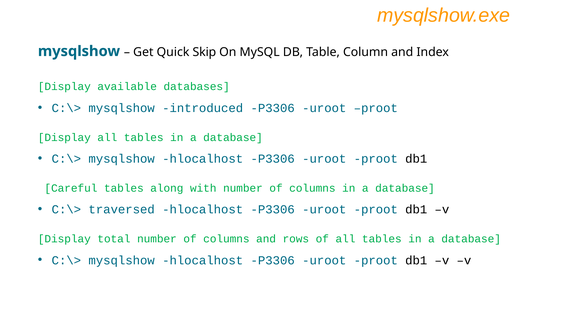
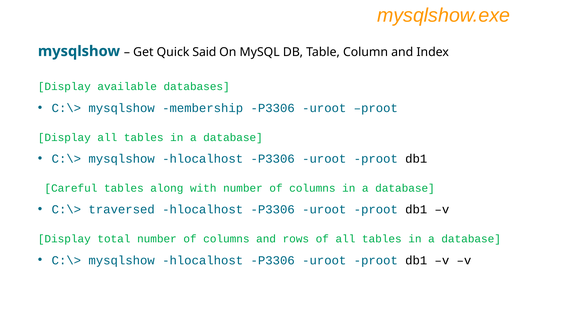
Skip: Skip -> Said (204, 52)
introduced: introduced -> membership (203, 108)
